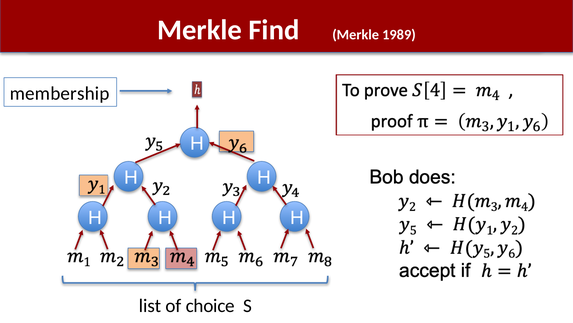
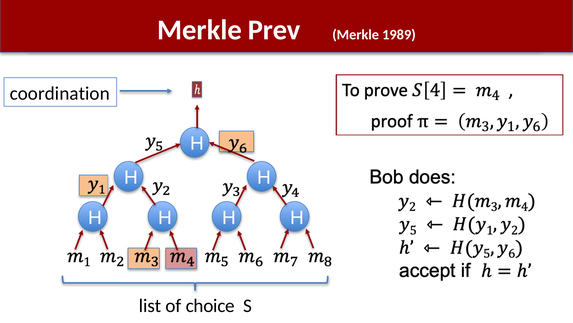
Find: Find -> Prev (274, 30)
membership: membership -> coordination (60, 93)
